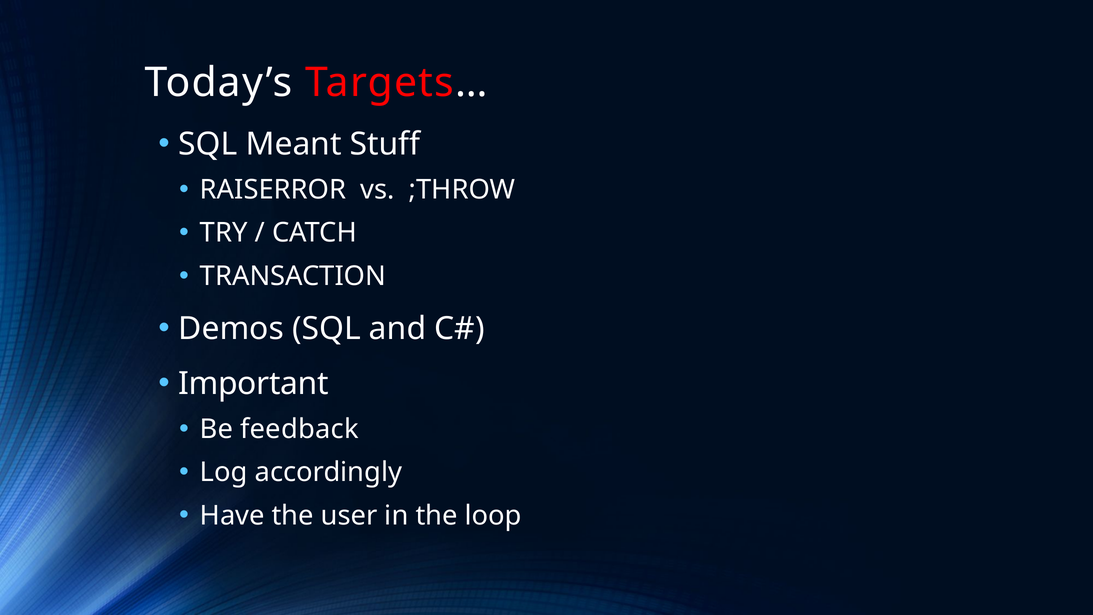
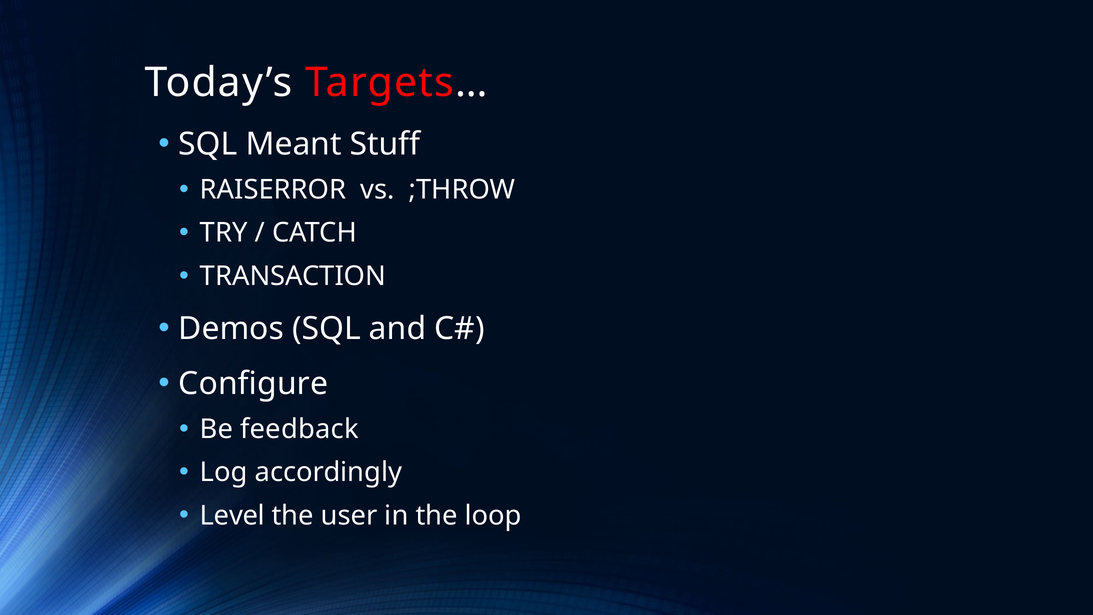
Important: Important -> Configure (253, 384)
Have: Have -> Level (232, 515)
